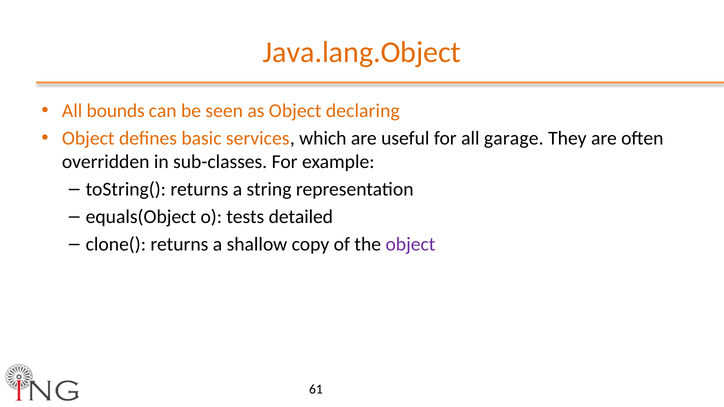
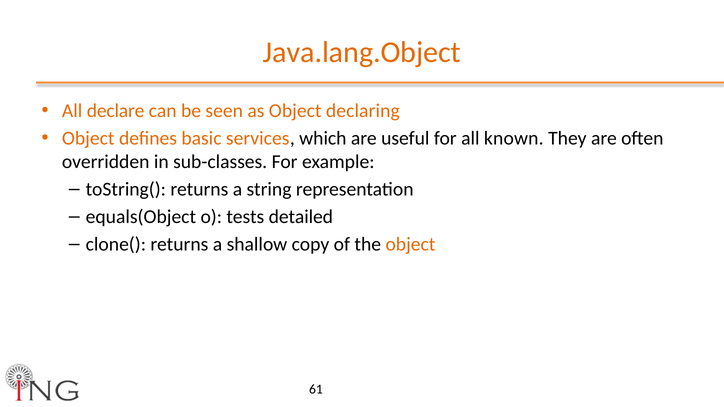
bounds: bounds -> declare (116, 111)
garage: garage -> known (514, 138)
object colour: purple -> orange (410, 244)
